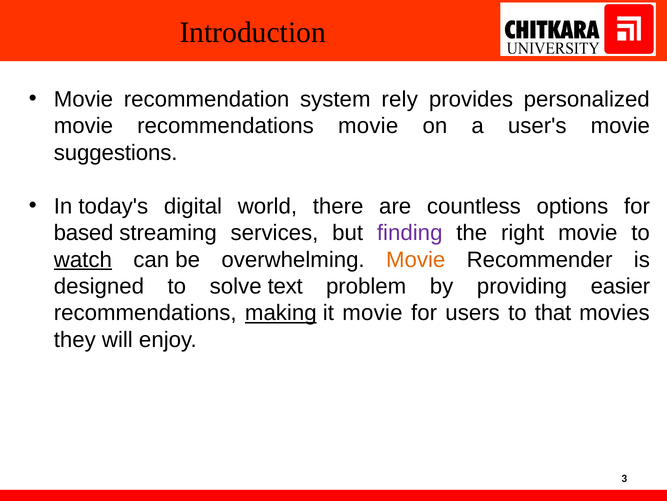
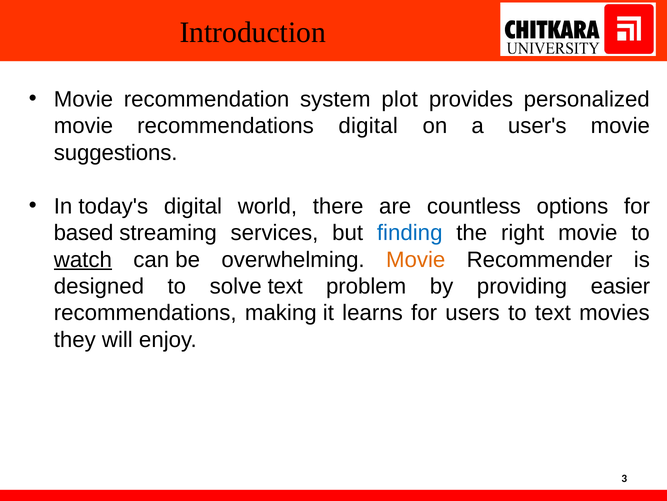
rely: rely -> plot (400, 99)
recommendations movie: movie -> digital (368, 126)
finding colour: purple -> blue (410, 233)
making underline: present -> none (281, 313)
it movie: movie -> learns (373, 313)
to that: that -> text (553, 313)
